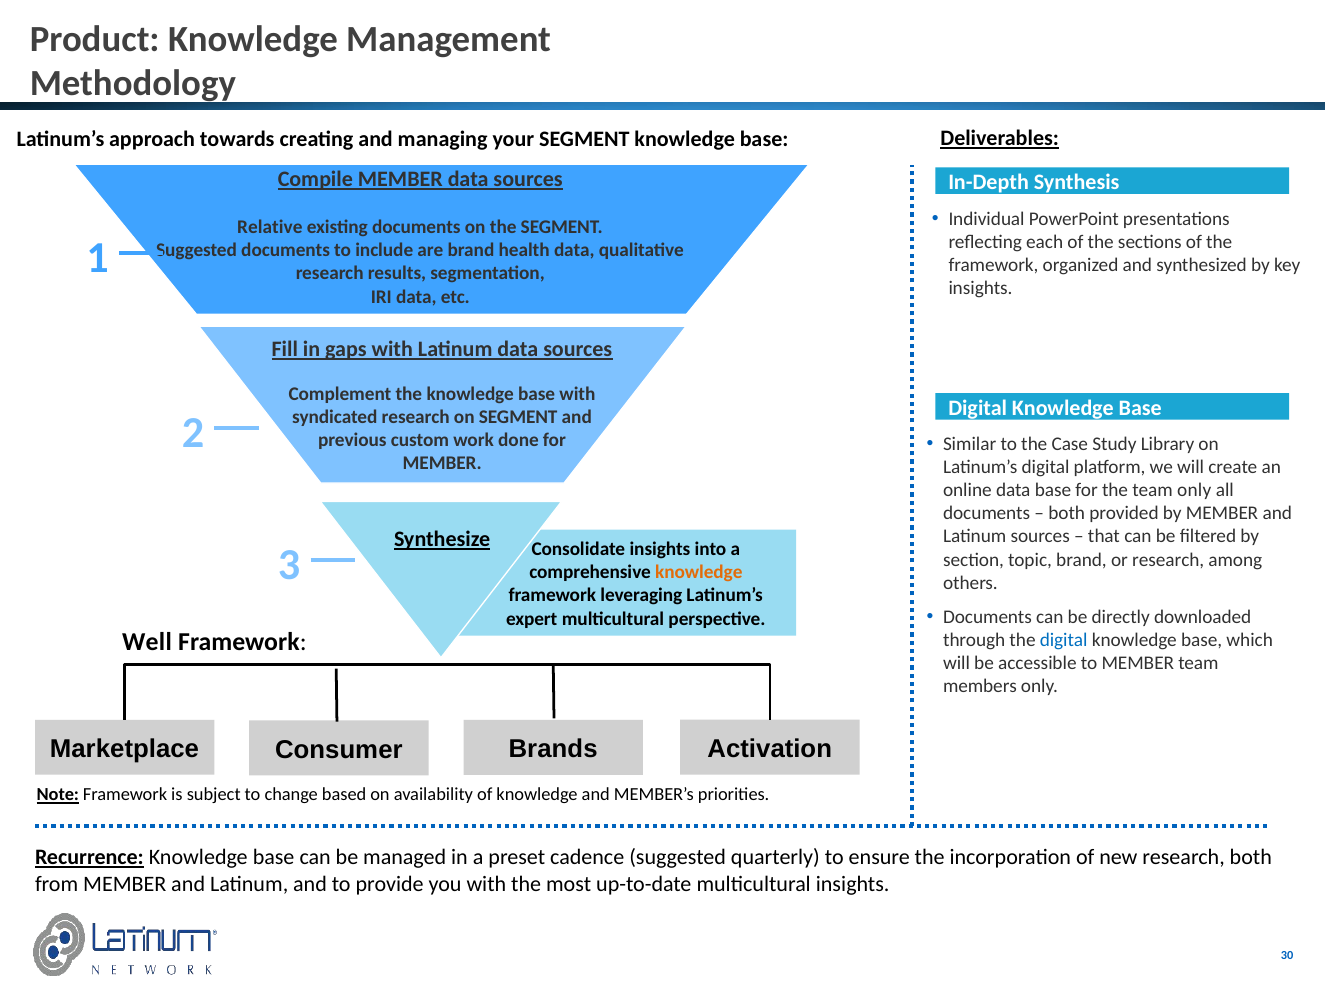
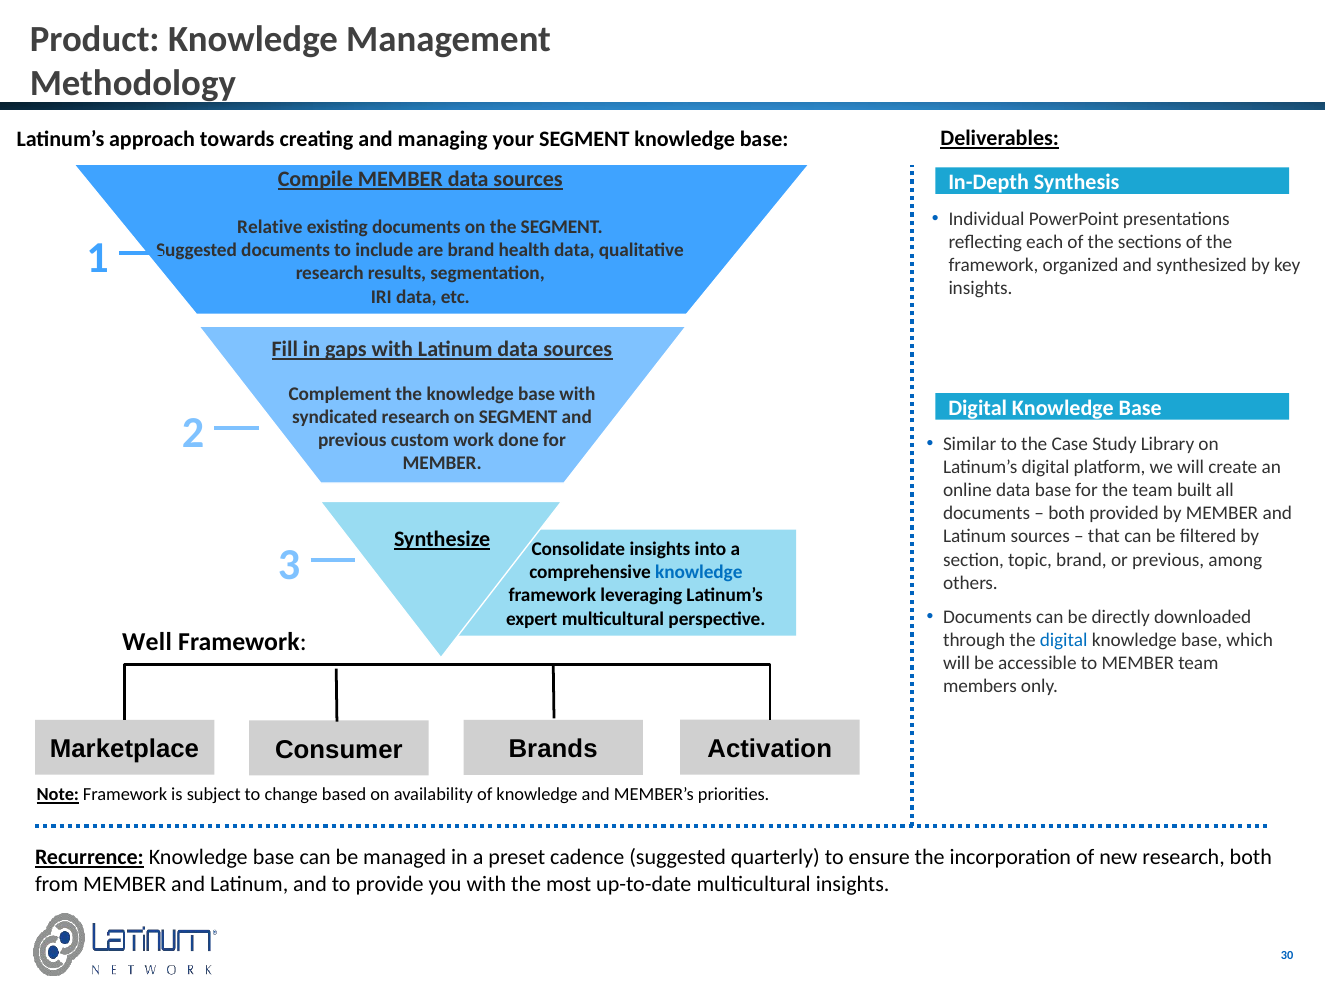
team only: only -> built (1194, 491)
or research: research -> previous (1168, 560)
knowledge colour: orange -> blue (699, 573)
